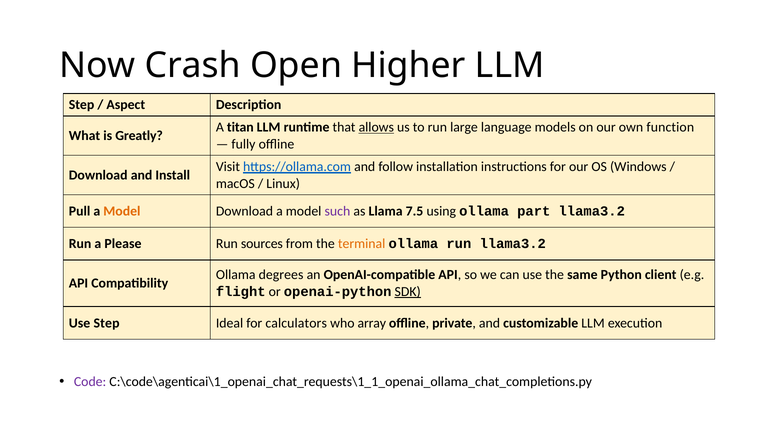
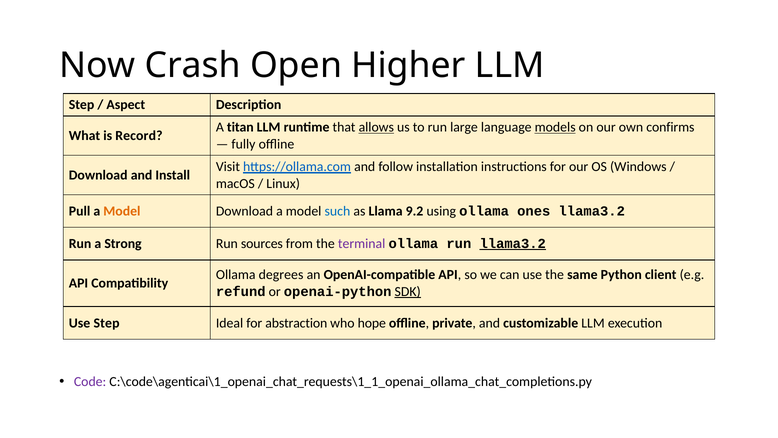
models underline: none -> present (555, 127)
function: function -> confirms (670, 127)
Greatly: Greatly -> Record (139, 136)
such colour: purple -> blue (337, 211)
7.5: 7.5 -> 9.2 (415, 211)
part: part -> ones (534, 211)
Please: Please -> Strong (123, 244)
terminal colour: orange -> purple (362, 243)
llama3.2 underline: none -> present (513, 243)
flight: flight -> refund (241, 291)
calculators: calculators -> abstraction (296, 323)
array: array -> hope (372, 323)
